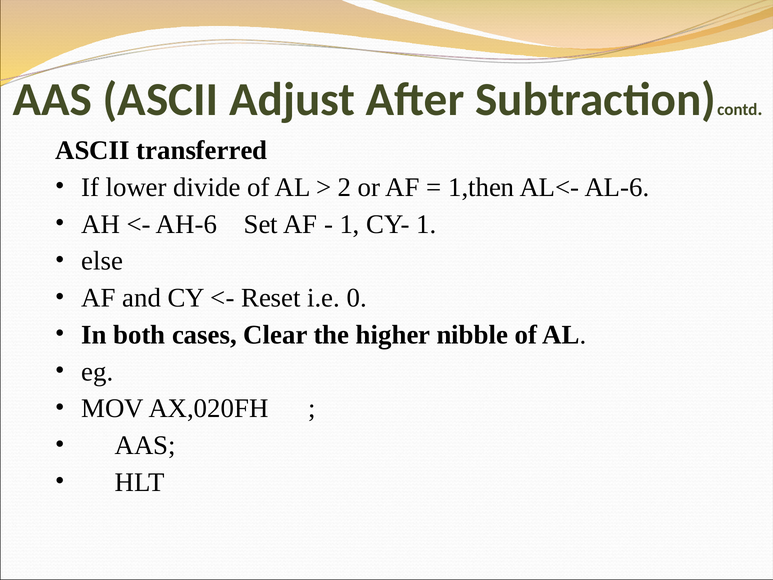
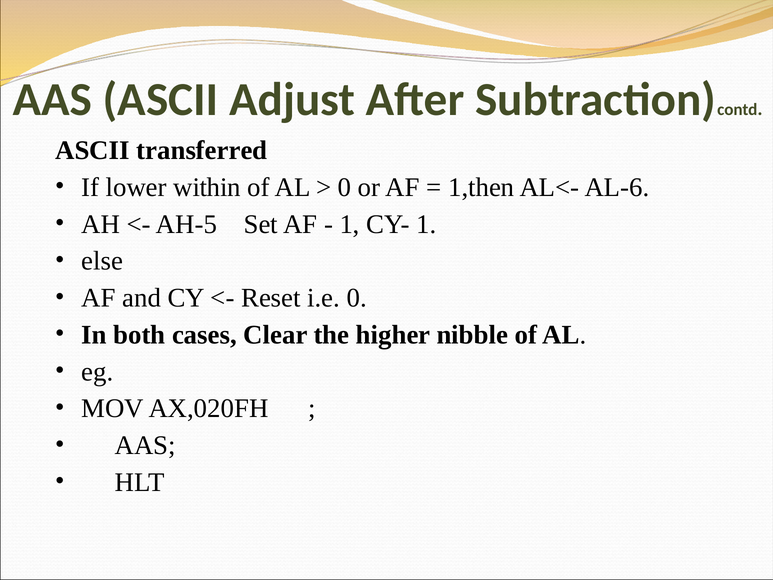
divide: divide -> within (207, 187)
2: 2 -> 0 (345, 187)
AH-6: AH-6 -> AH-5 (186, 224)
